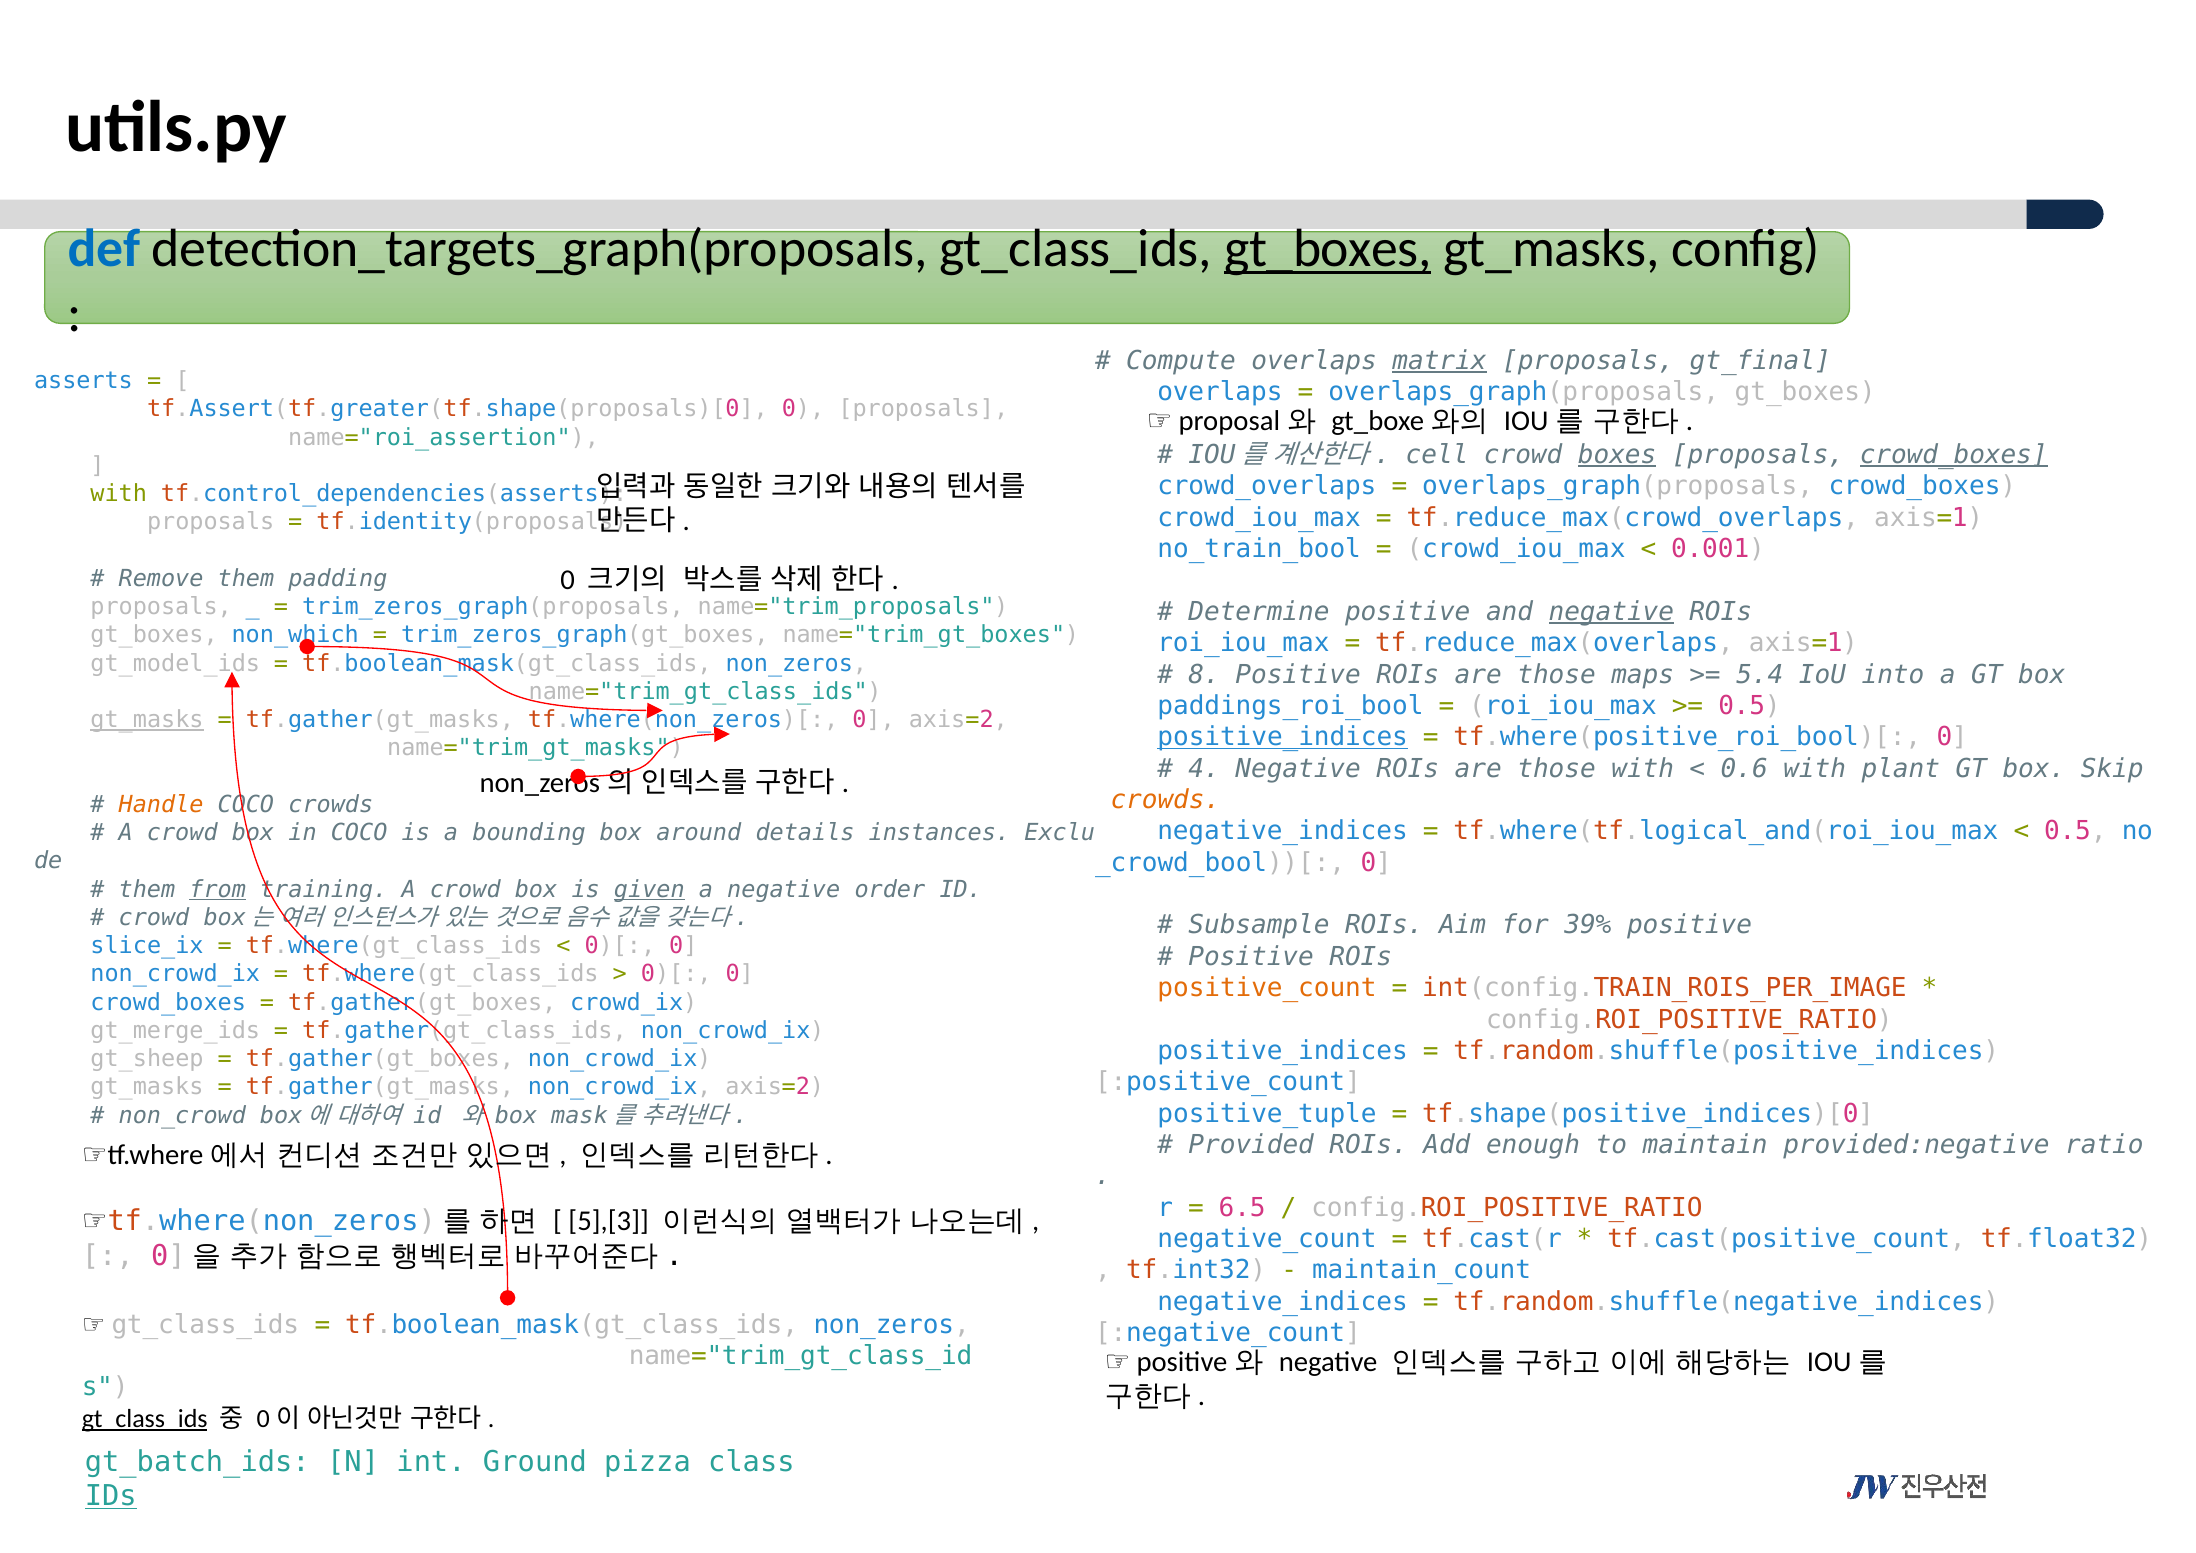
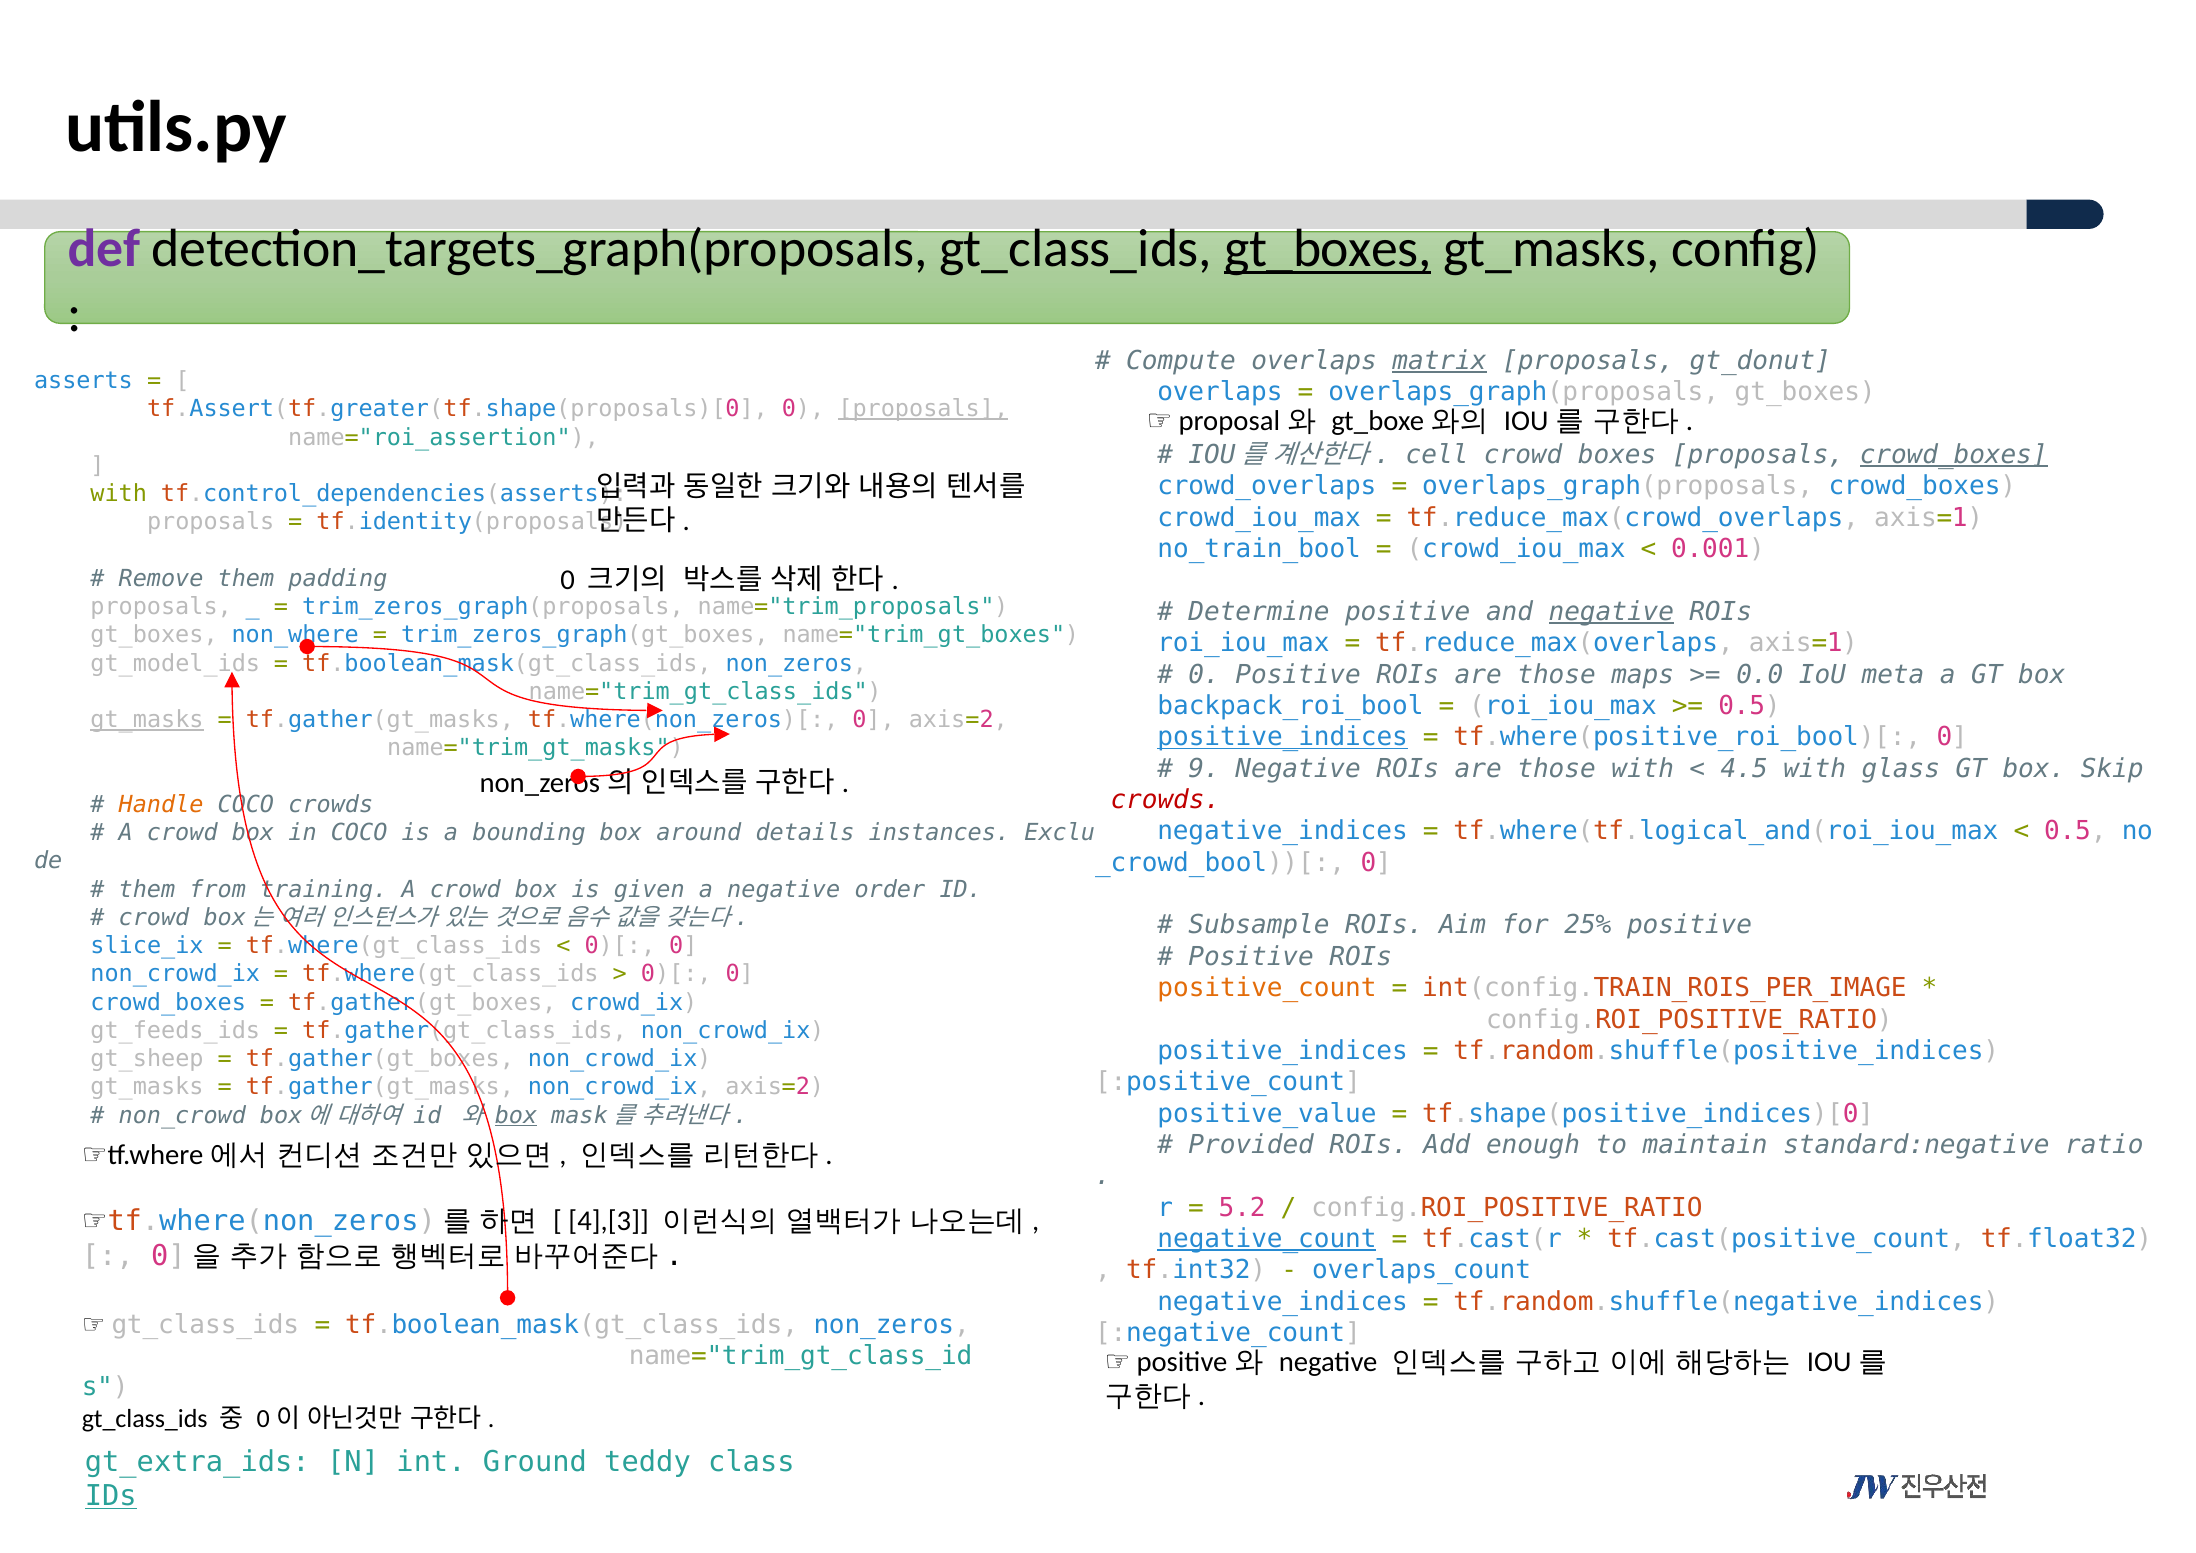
def colour: blue -> purple (104, 249)
gt_final: gt_final -> gt_donut (1760, 361)
proposals underline: none -> present (923, 409)
boxes underline: present -> none (1617, 455)
non_which: non_which -> non_where (295, 635)
8: 8 -> 0 (1204, 674)
5.4: 5.4 -> 0.0 (1760, 674)
into: into -> meta (1893, 674)
paddings_roi_bool: paddings_roi_bool -> backpack_roi_bool (1290, 706)
4: 4 -> 9 (1204, 768)
0.6: 0.6 -> 4.5 (1744, 768)
plant: plant -> glass (1901, 768)
crowds colour: orange -> red (1165, 800)
from underline: present -> none (218, 889)
given underline: present -> none (649, 889)
39%: 39% -> 25% (1588, 925)
gt_merge_ids: gt_merge_ids -> gt_feeds_ids (175, 1030)
positive_tuple: positive_tuple -> positive_value (1267, 1113)
box underline: none -> present (516, 1115)
provided:negative: provided:negative -> standard:negative (1916, 1145)
6.5: 6.5 -> 5.2 (1242, 1207)
5],[3: 5],[3 -> 4],[3 (609, 1221)
negative_count underline: none -> present (1267, 1239)
maintain_count: maintain_count -> overlaps_count (1422, 1270)
gt_class_ids underline: present -> none (145, 1418)
gt_batch_ids: gt_batch_ids -> gt_extra_ids (197, 1461)
pizza: pizza -> teddy (648, 1461)
